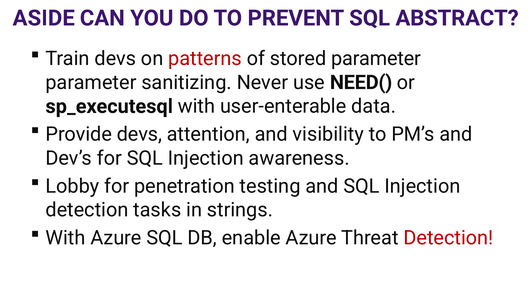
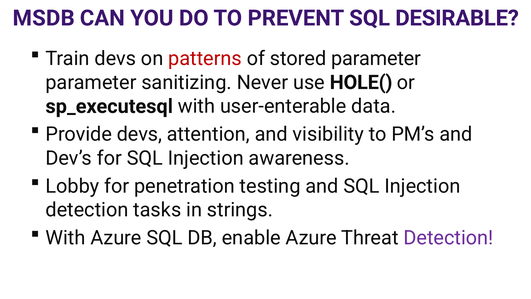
ASIDE: ASIDE -> MSDB (44, 18)
ABSTRACT: ABSTRACT -> DESIRABLE (457, 18)
NEED(: NEED( -> HOLE( (361, 82)
Detection colour: red -> purple (448, 238)
